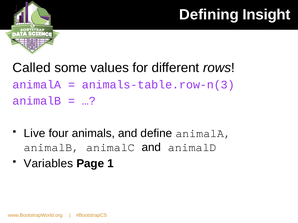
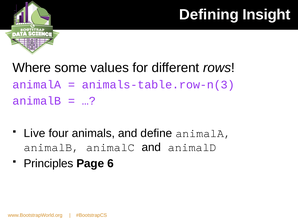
Called: Called -> Where (32, 68)
Variables: Variables -> Principles (48, 164)
1: 1 -> 6 (110, 164)
